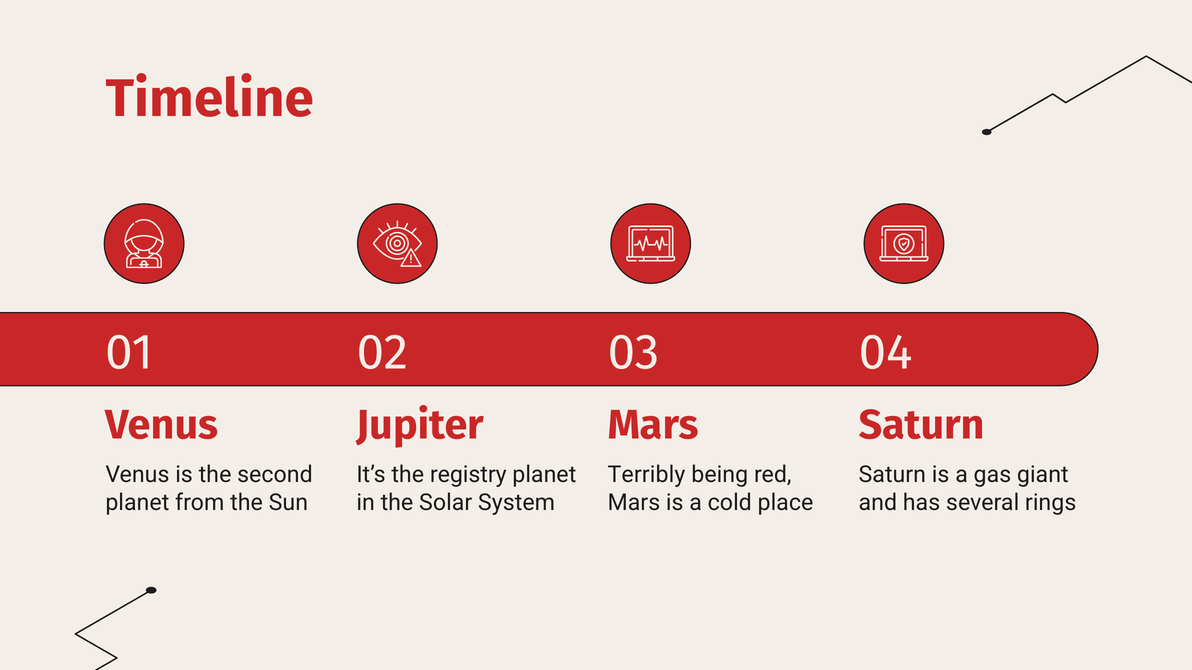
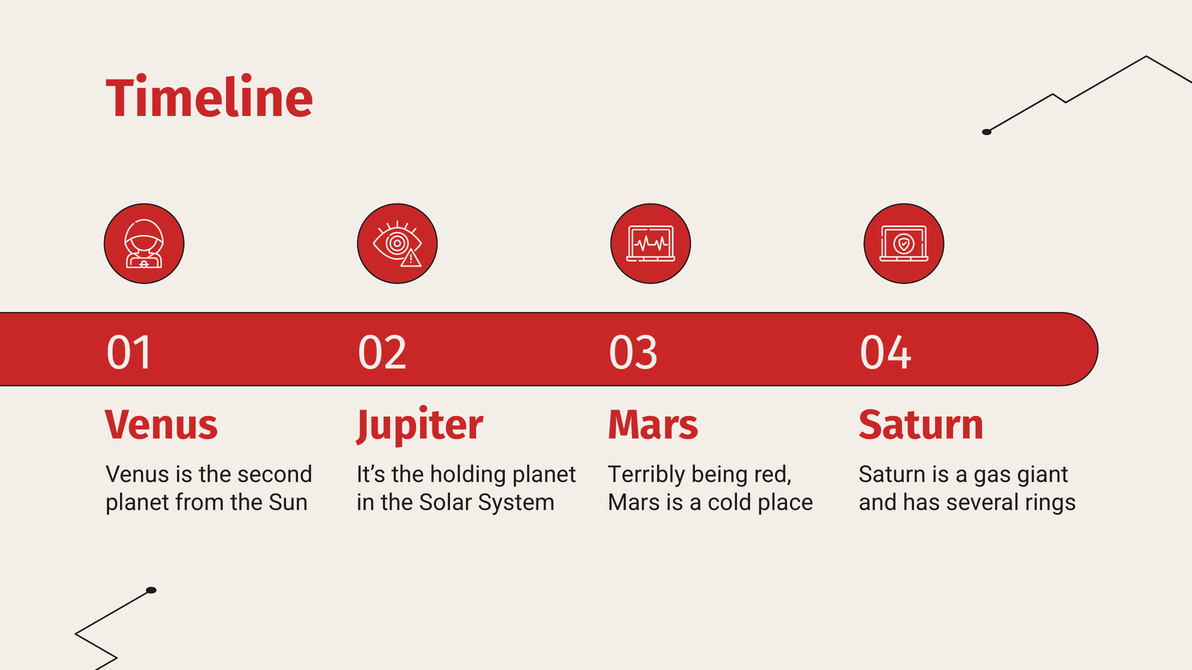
registry: registry -> holding (468, 475)
